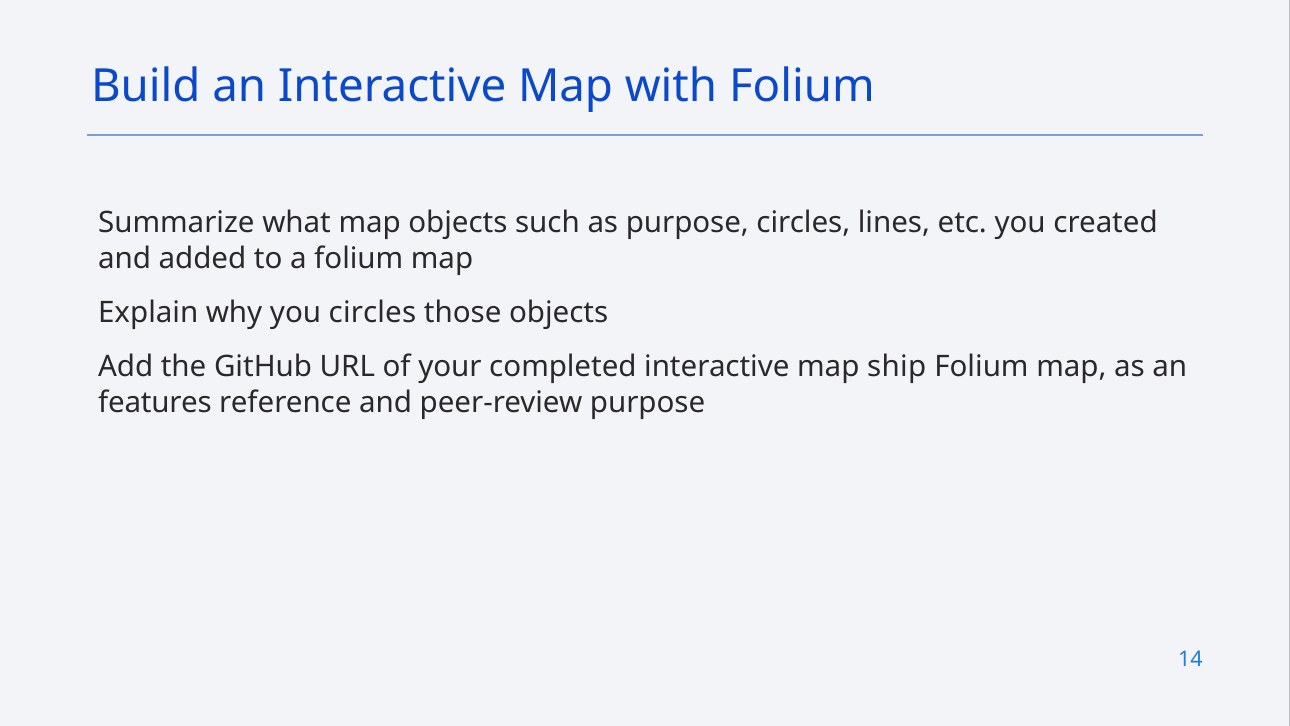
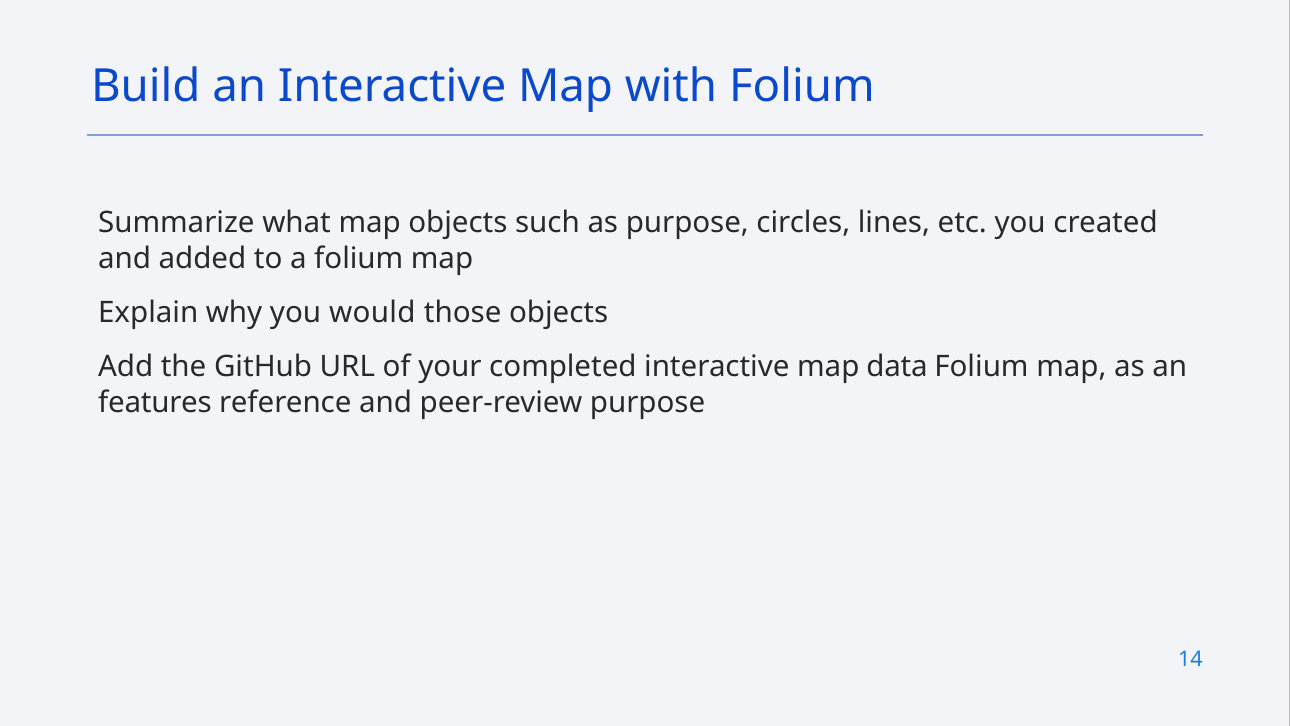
you circles: circles -> would (372, 313)
ship: ship -> data (897, 367)
